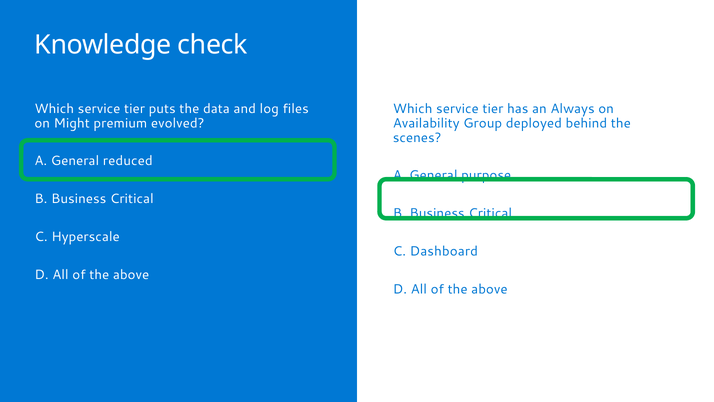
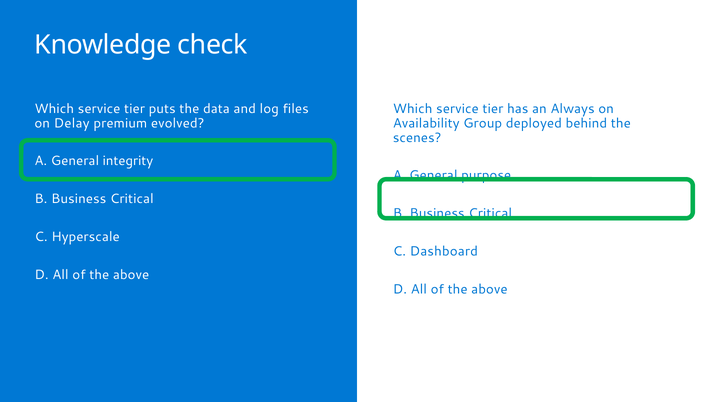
Might: Might -> Delay (72, 123)
reduced: reduced -> integrity (128, 161)
